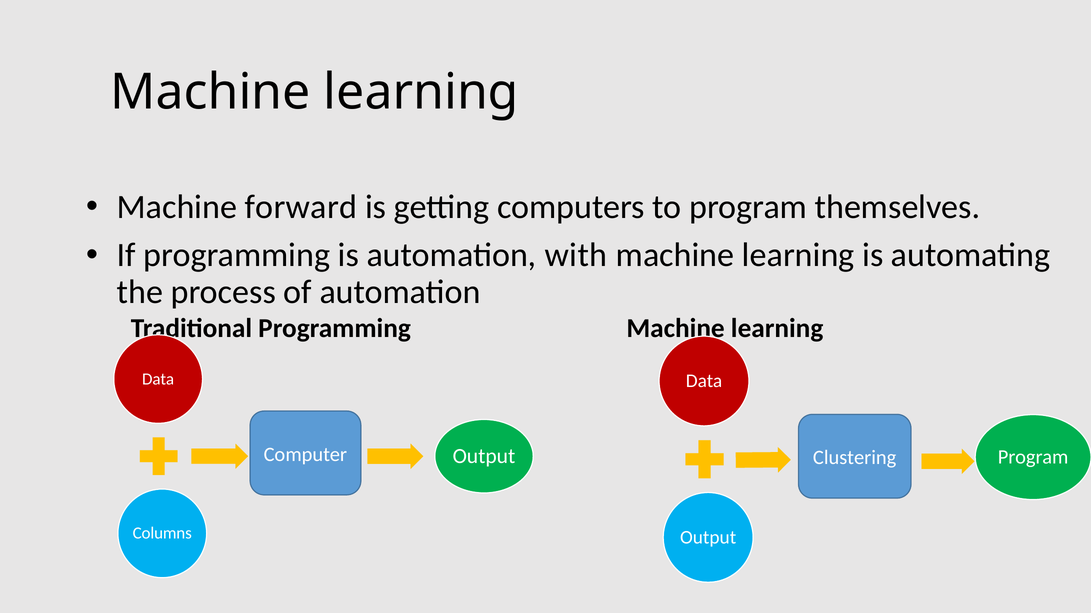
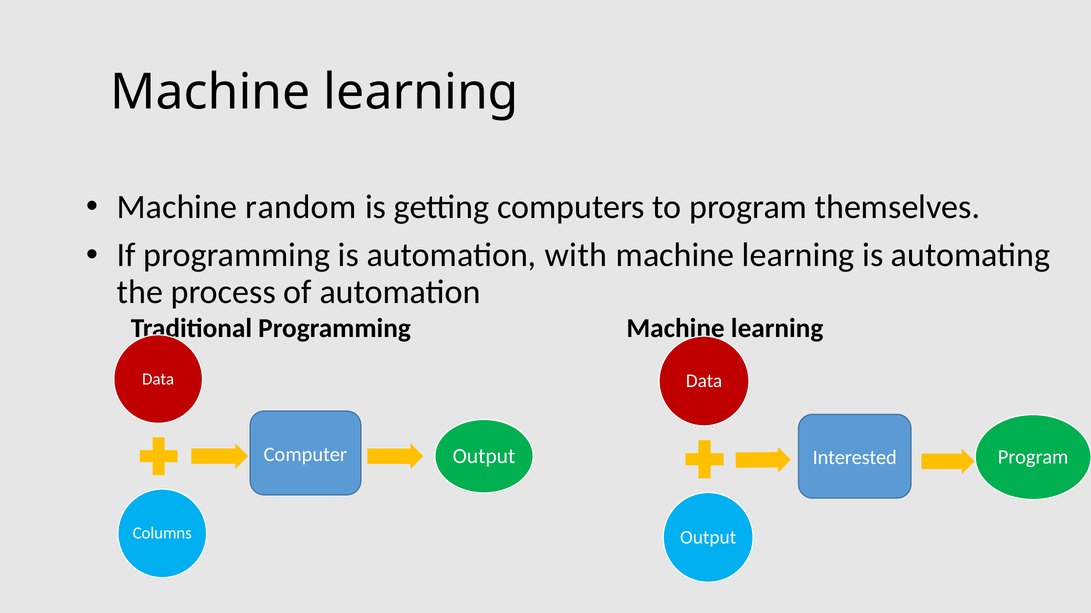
forward: forward -> random (301, 207)
Clustering: Clustering -> Interested (855, 458)
